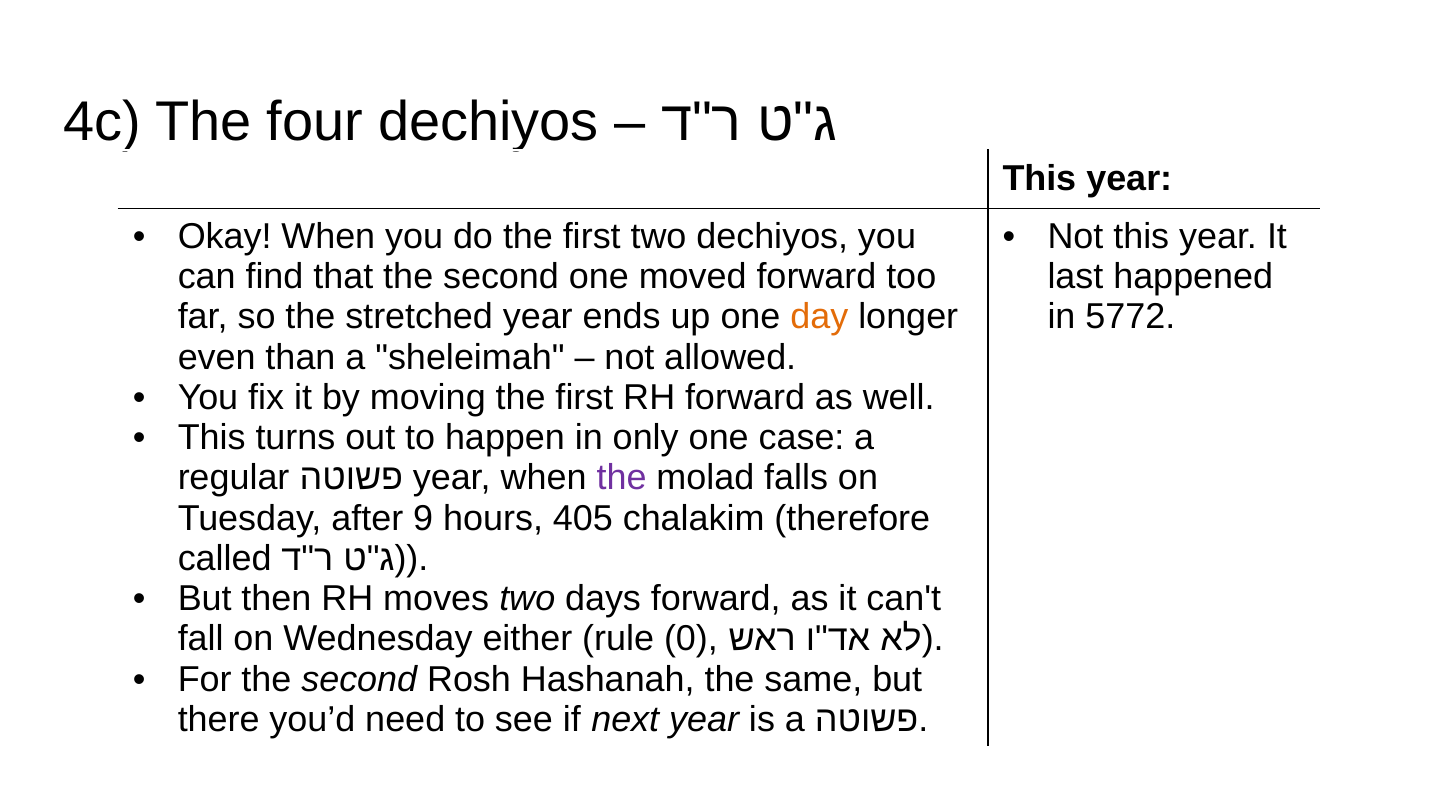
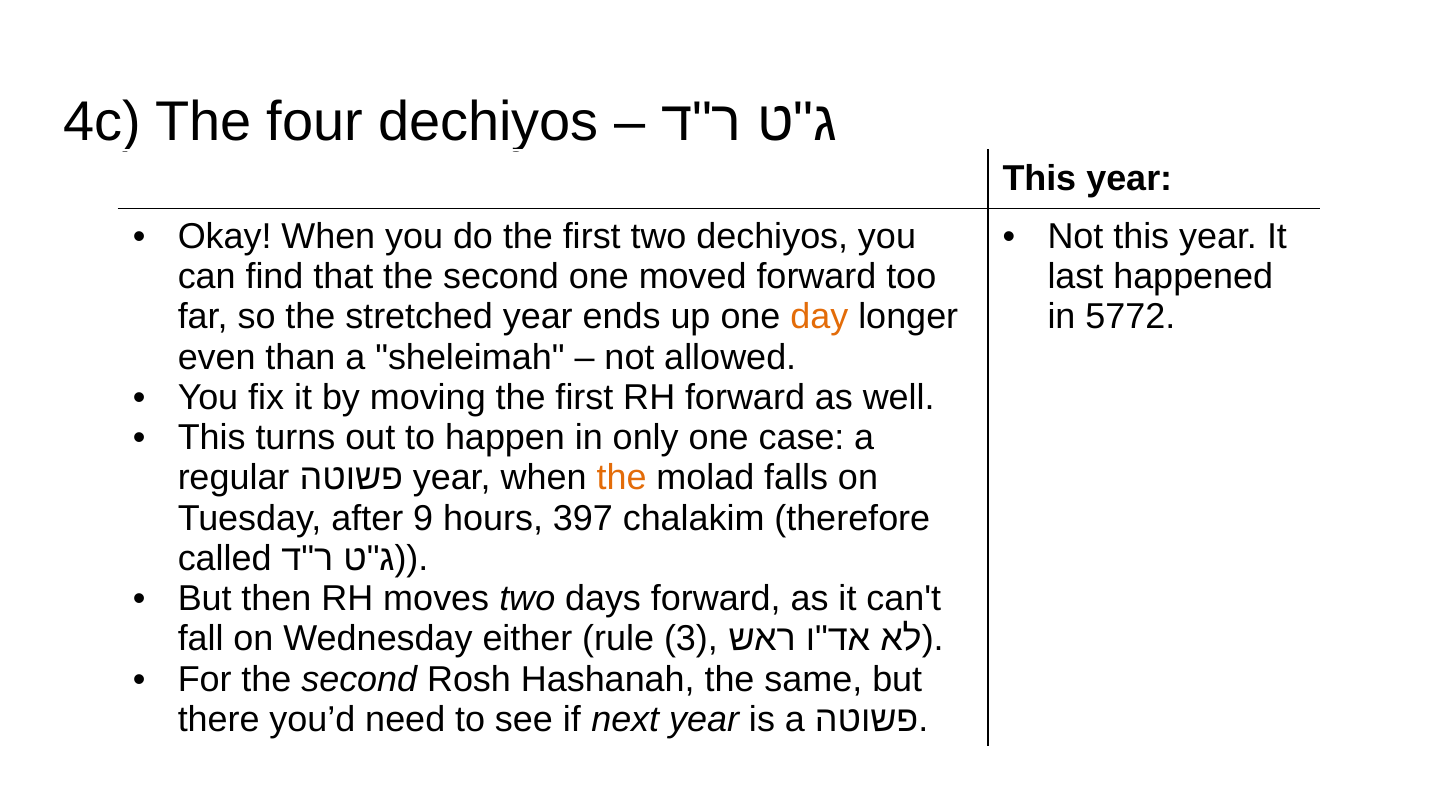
the colour: purple -> orange (622, 478)
405: 405 -> 397 (583, 518)
0: 0 -> 3 (691, 639)
